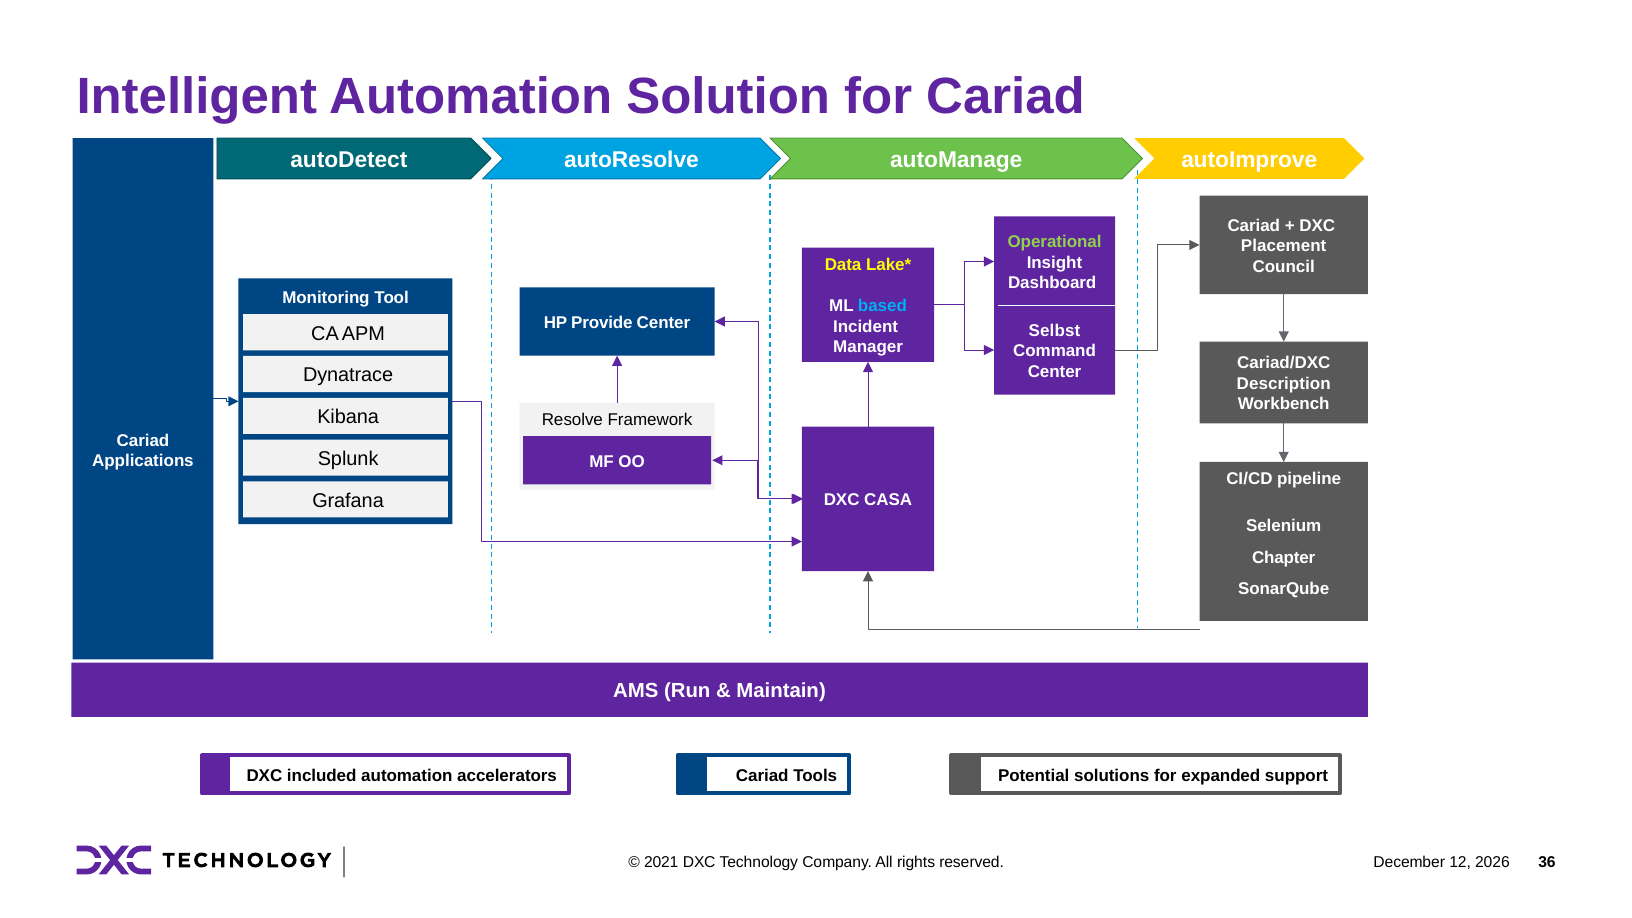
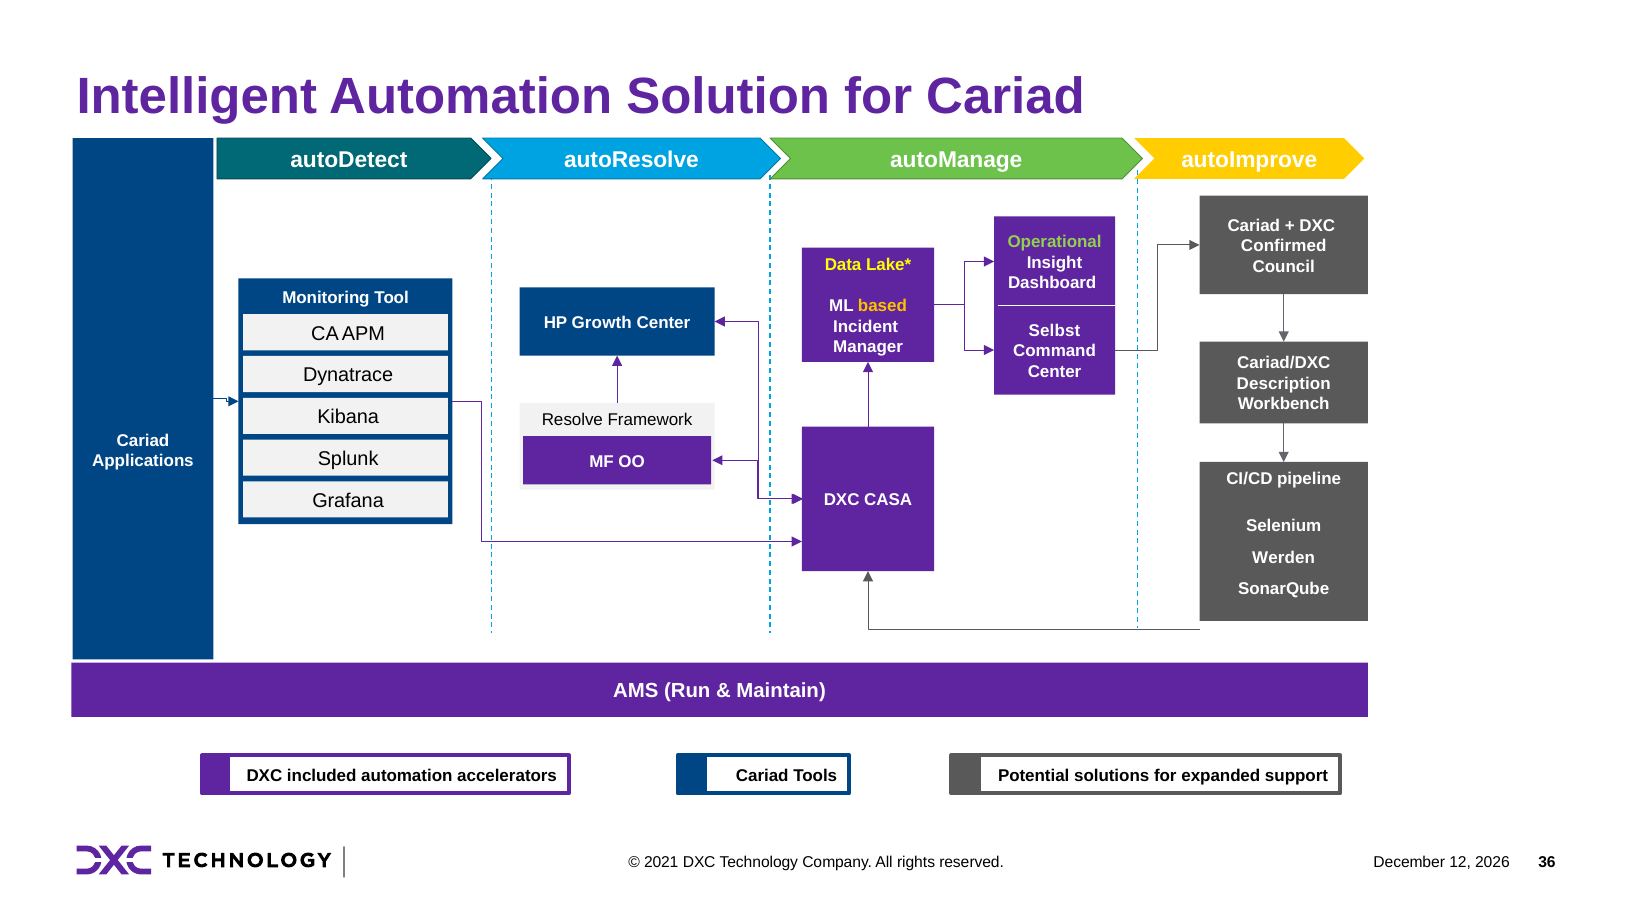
Placement: Placement -> Confirmed (1284, 246)
based colour: light blue -> yellow (882, 306)
Provide: Provide -> Growth (602, 323)
Chapter: Chapter -> Werden (1284, 558)
